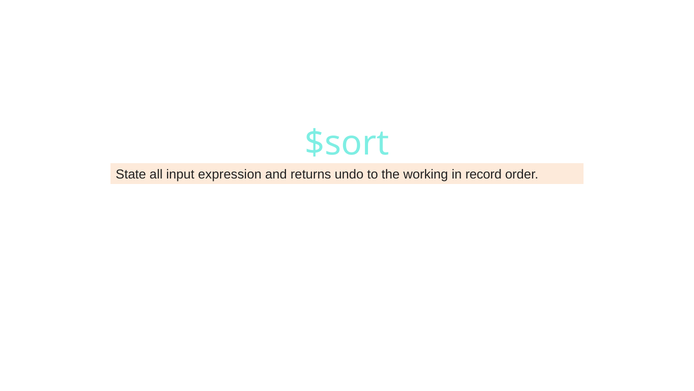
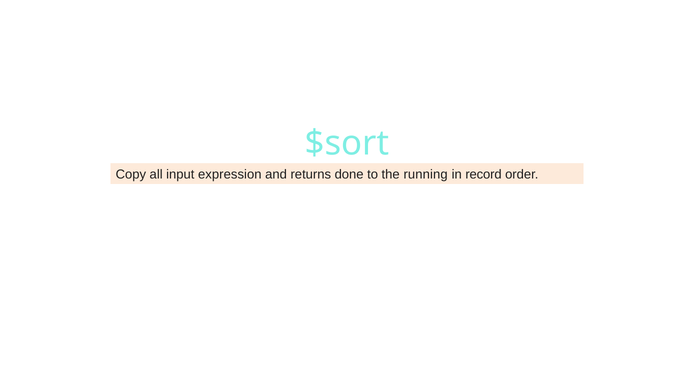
State: State -> Copy (131, 174)
undo: undo -> done (349, 174)
working: working -> running (426, 174)
